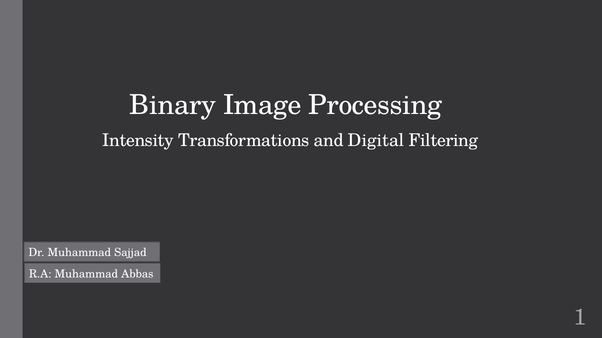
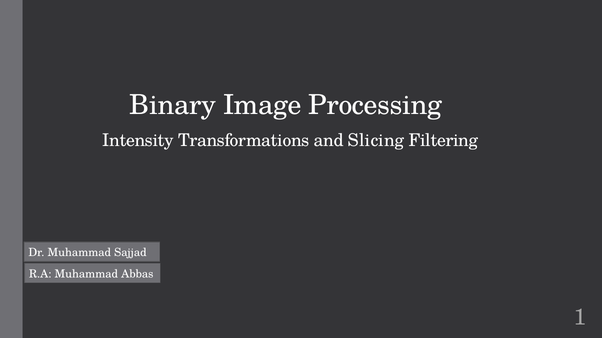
Digital: Digital -> Slicing (376, 141)
